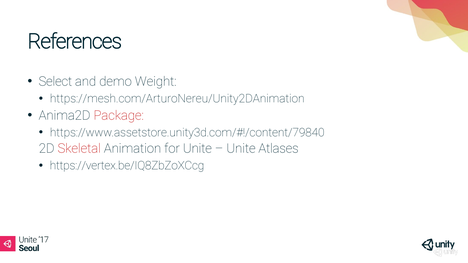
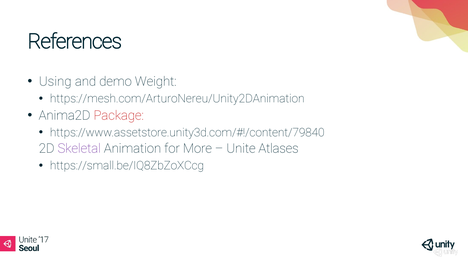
Select: Select -> Using (55, 82)
Skeletal colour: red -> purple (79, 149)
for Unite: Unite -> More (197, 149)
https://vertex.be/IQ8ZbZoXCcg: https://vertex.be/IQ8ZbZoXCcg -> https://small.be/IQ8ZbZoXCcg (127, 166)
